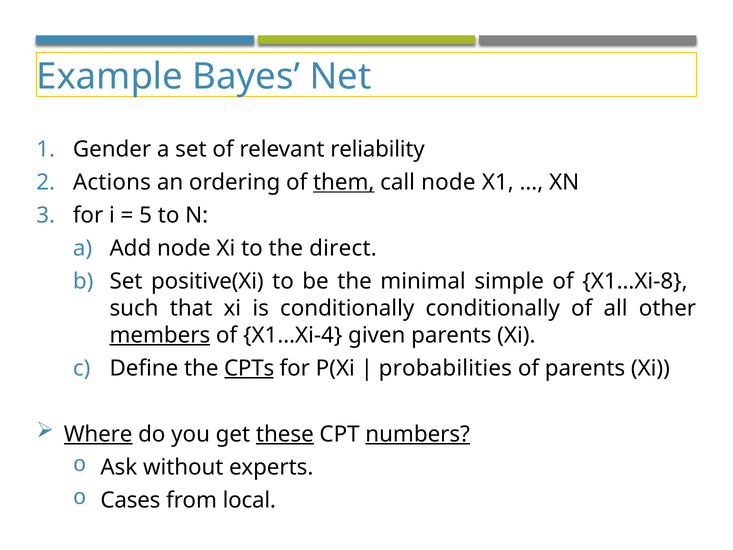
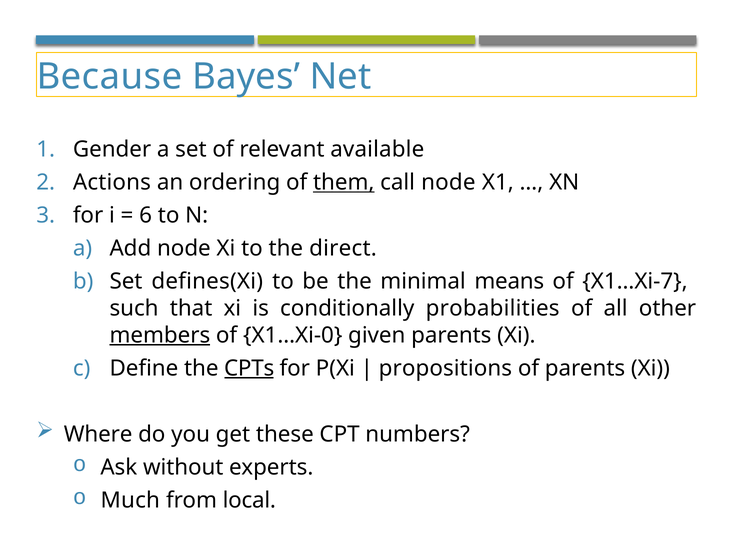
Example: Example -> Because (109, 77)
reliability: reliability -> available (377, 149)
5: 5 -> 6 (146, 215)
positive(Xi: positive(Xi -> defines(Xi (207, 281)
simple: simple -> means (509, 281)
X1…Xi-8: X1…Xi-8 -> X1…Xi-7 (635, 281)
conditionally conditionally: conditionally -> probabilities (493, 308)
X1…Xi-4: X1…Xi-4 -> X1…Xi-0 (293, 335)
probabilities: probabilities -> propositions (445, 368)
Where underline: present -> none (98, 434)
these underline: present -> none (285, 434)
numbers underline: present -> none (418, 434)
Cases: Cases -> Much (130, 500)
